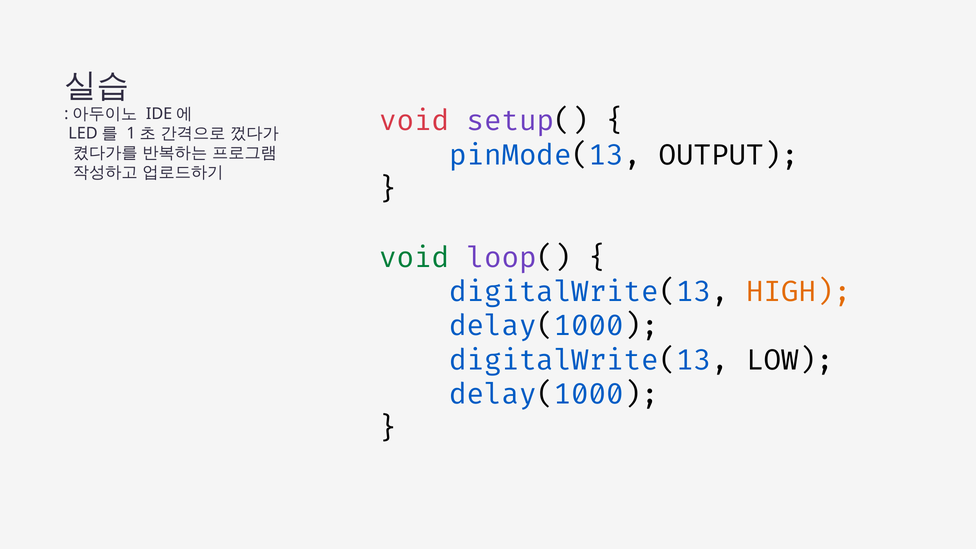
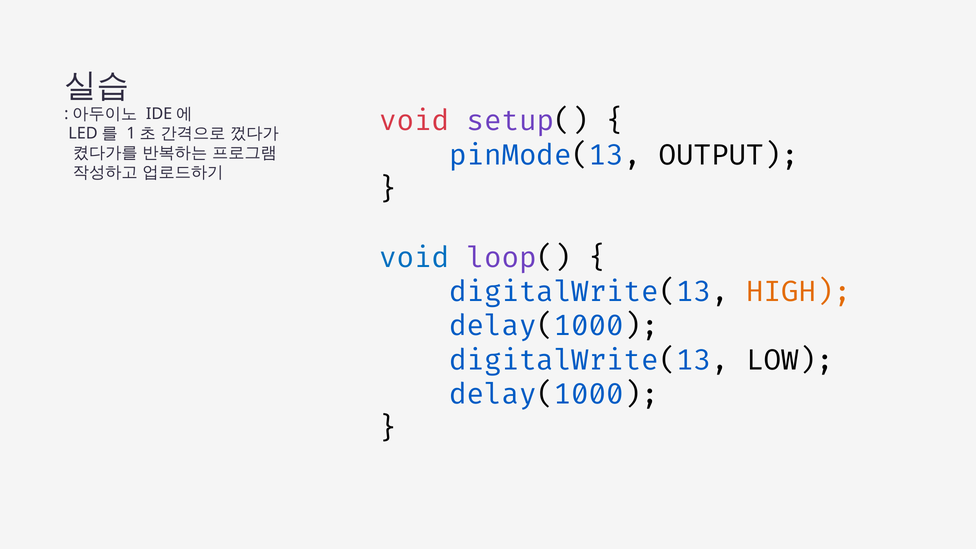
void colour: green -> blue (414, 258)
